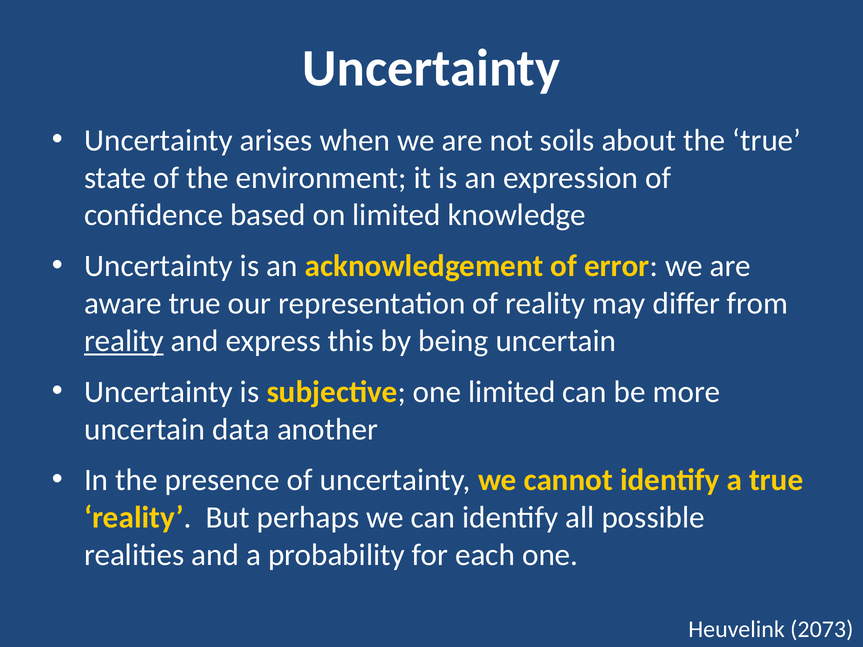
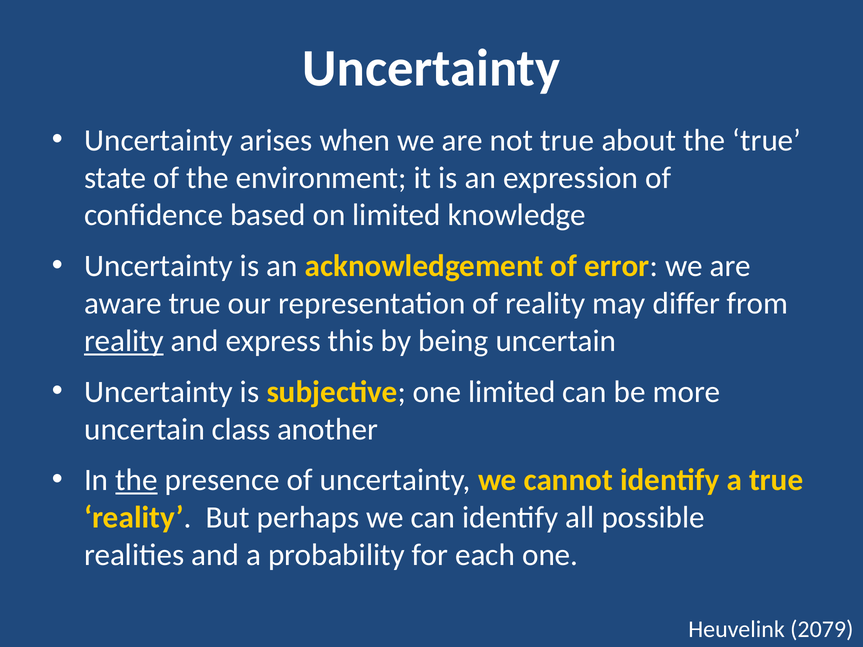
not soils: soils -> true (567, 140)
data: data -> class (241, 430)
the underline: none -> present (136, 480)
2073: 2073 -> 2079 (822, 630)
